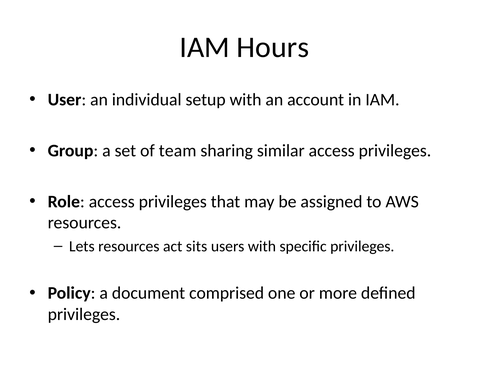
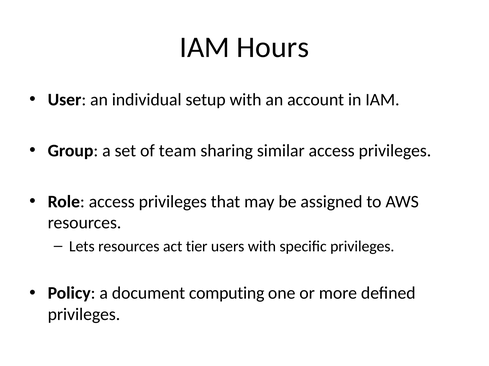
sits: sits -> tier (197, 247)
comprised: comprised -> computing (227, 294)
